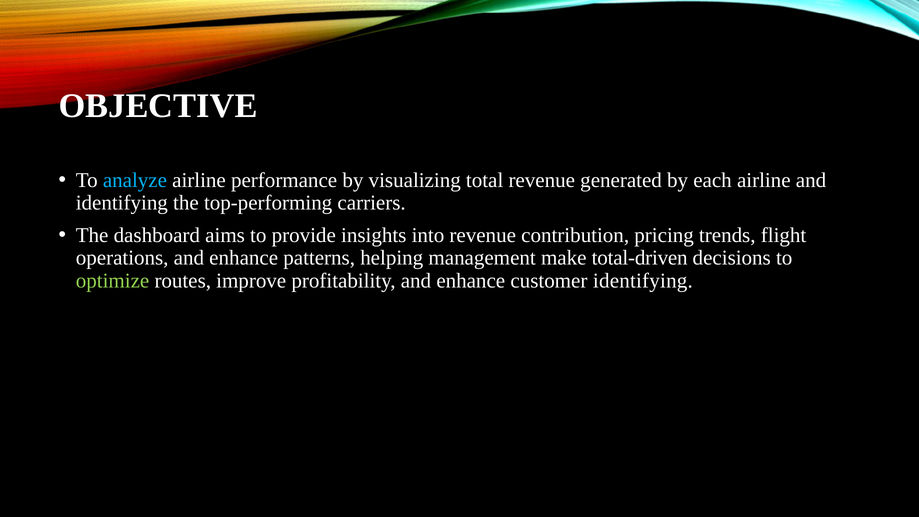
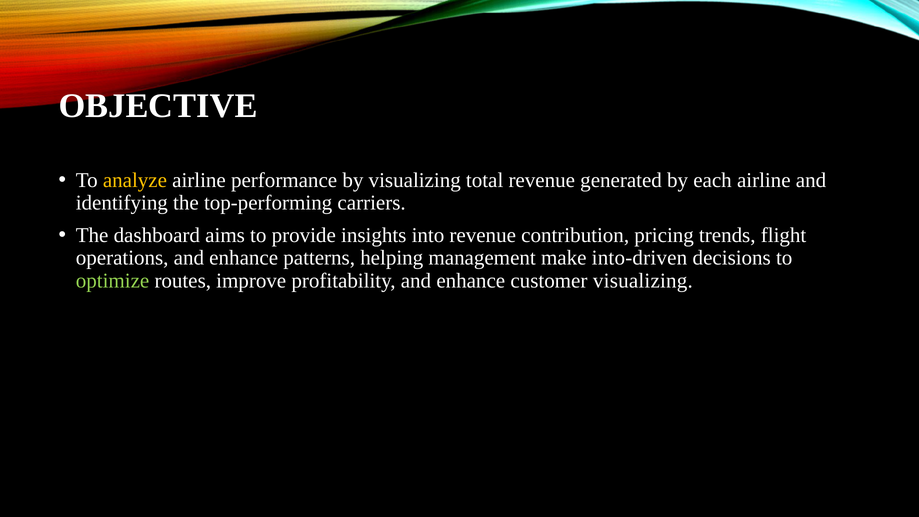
analyze colour: light blue -> yellow (135, 180)
total-driven: total-driven -> into-driven (639, 258)
customer identifying: identifying -> visualizing (643, 281)
